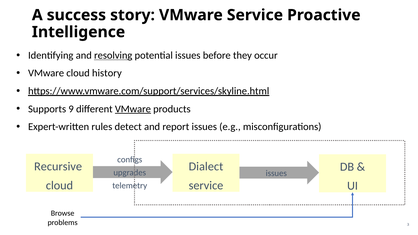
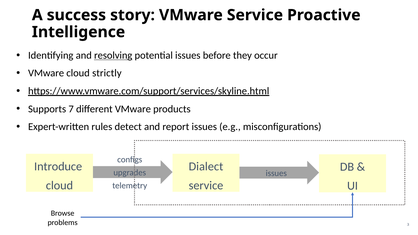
history: history -> strictly (107, 73)
9: 9 -> 7 (71, 109)
VMware underline: present -> none (133, 109)
Recursive: Recursive -> Introduce (58, 166)
